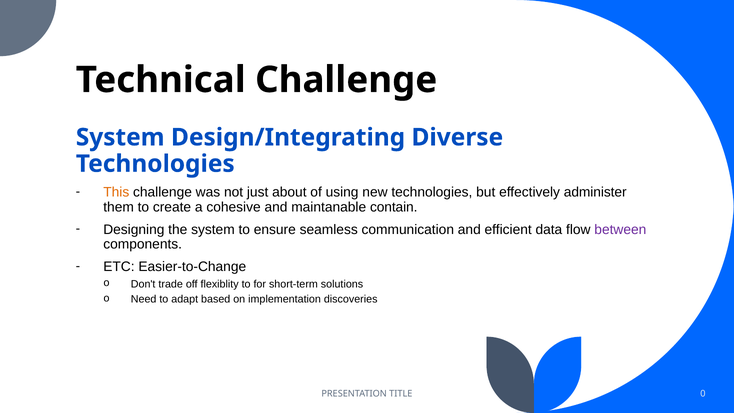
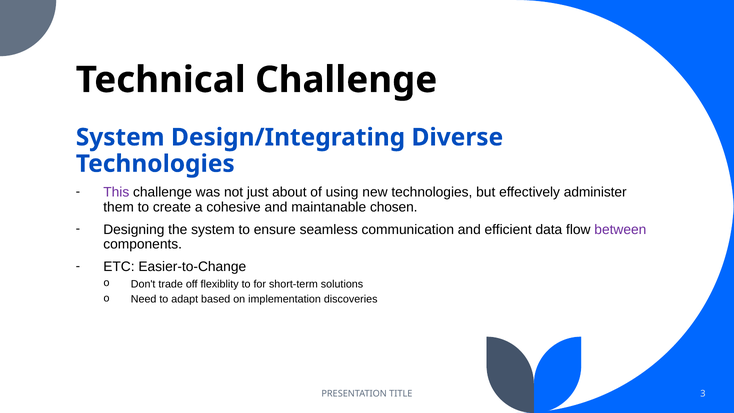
This colour: orange -> purple (116, 192)
contain: contain -> chosen (394, 207)
0: 0 -> 3 (703, 394)
